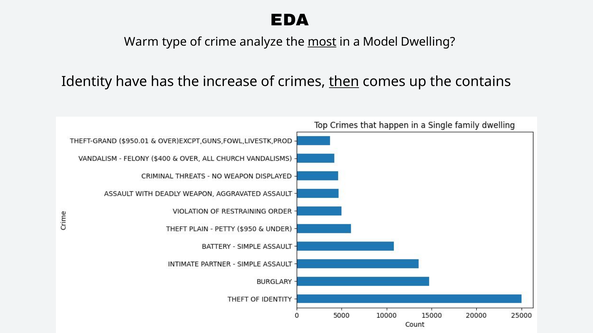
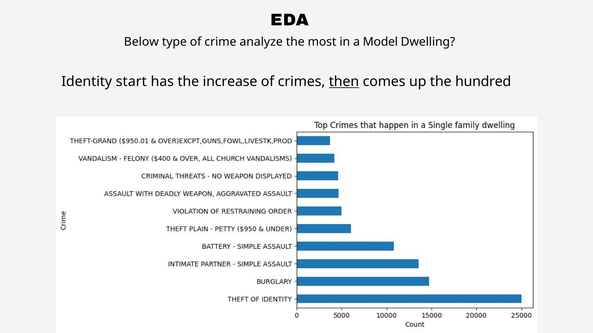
Warm: Warm -> Below (141, 42)
most underline: present -> none (322, 42)
have: have -> start (131, 82)
contains: contains -> hundred (483, 82)
